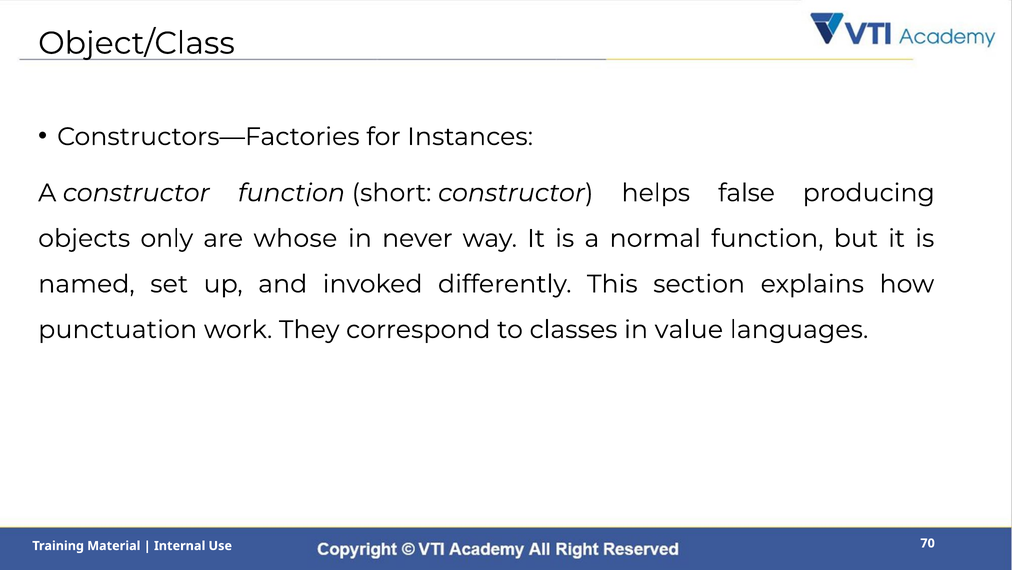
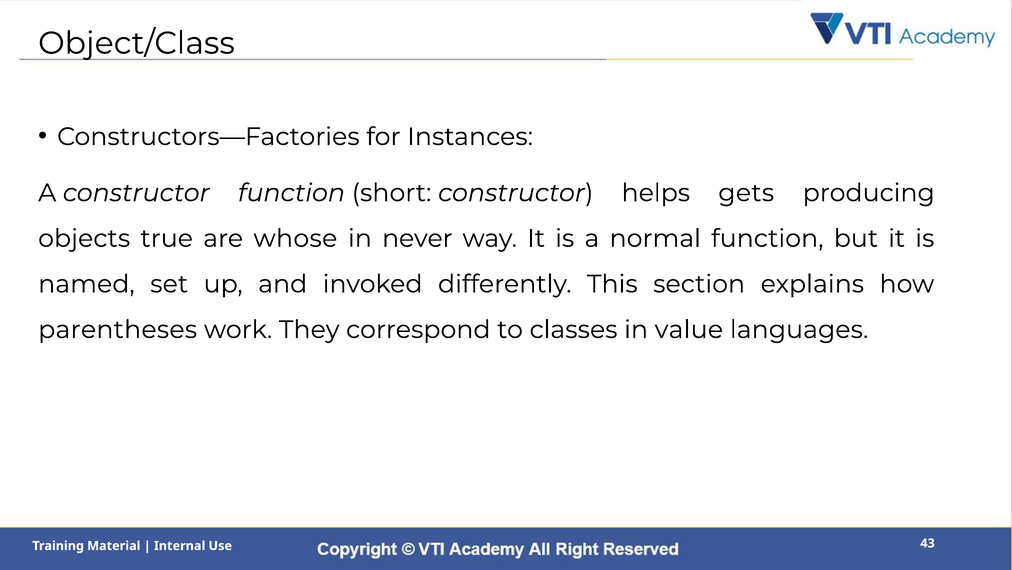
false: false -> gets (746, 193)
only: only -> true (167, 238)
punctuation: punctuation -> parentheses (118, 329)
70: 70 -> 43 (928, 543)
